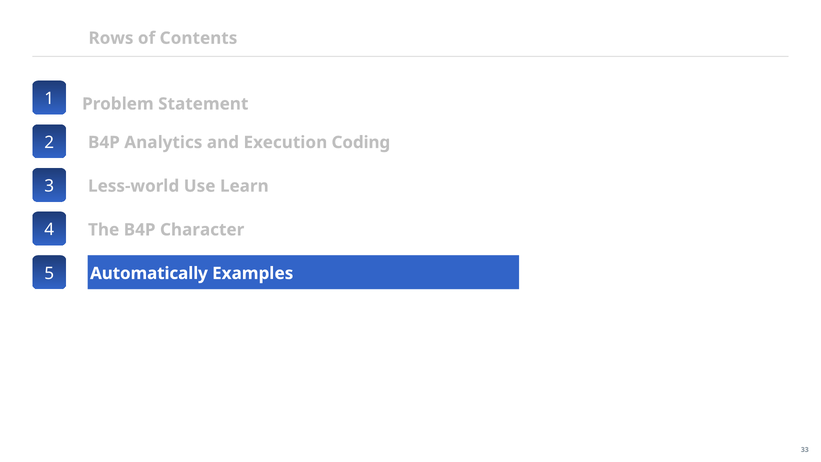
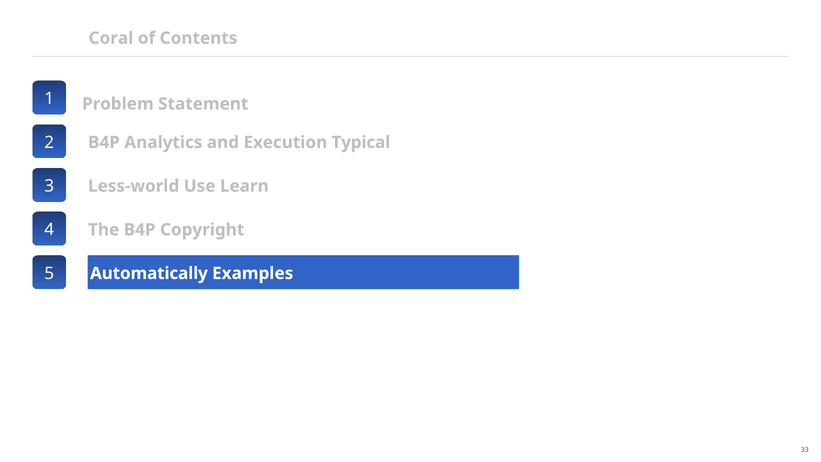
Rows: Rows -> Coral (111, 38)
Coding: Coding -> Typical (361, 142)
Character: Character -> Copyright (202, 230)
